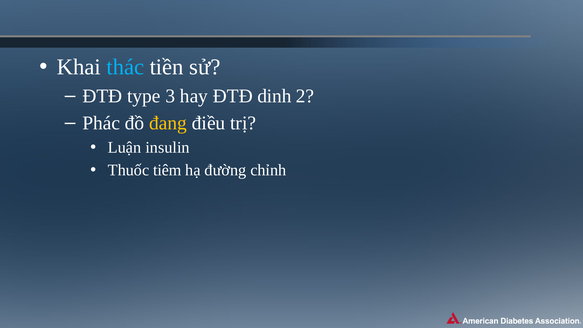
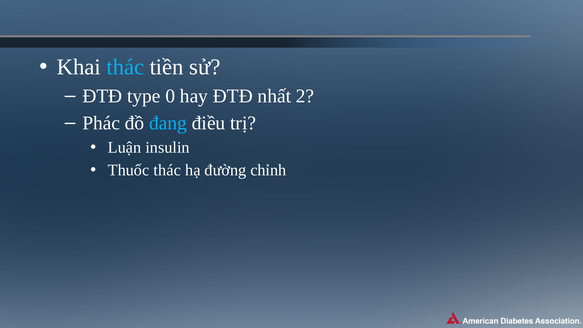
3: 3 -> 0 (170, 96)
dinh: dinh -> nhất (274, 96)
đang colour: yellow -> light blue (168, 123)
Thuốc tiêm: tiêm -> thác (167, 170)
